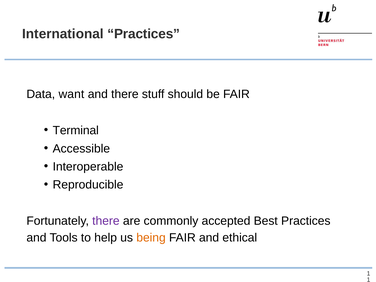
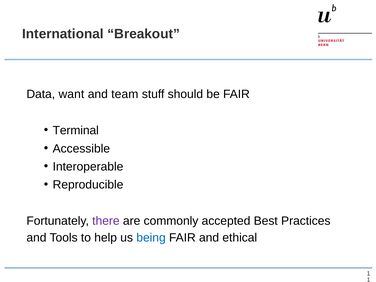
International Practices: Practices -> Breakout (144, 34)
and there: there -> team (125, 94)
being colour: orange -> blue (151, 238)
